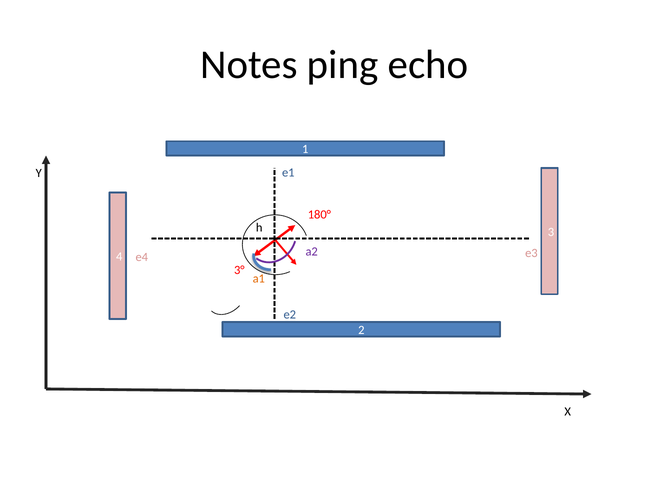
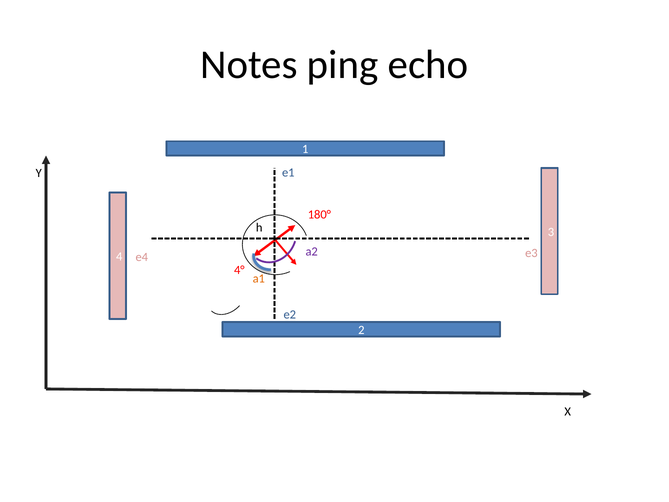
3°: 3° -> 4° (239, 270)
